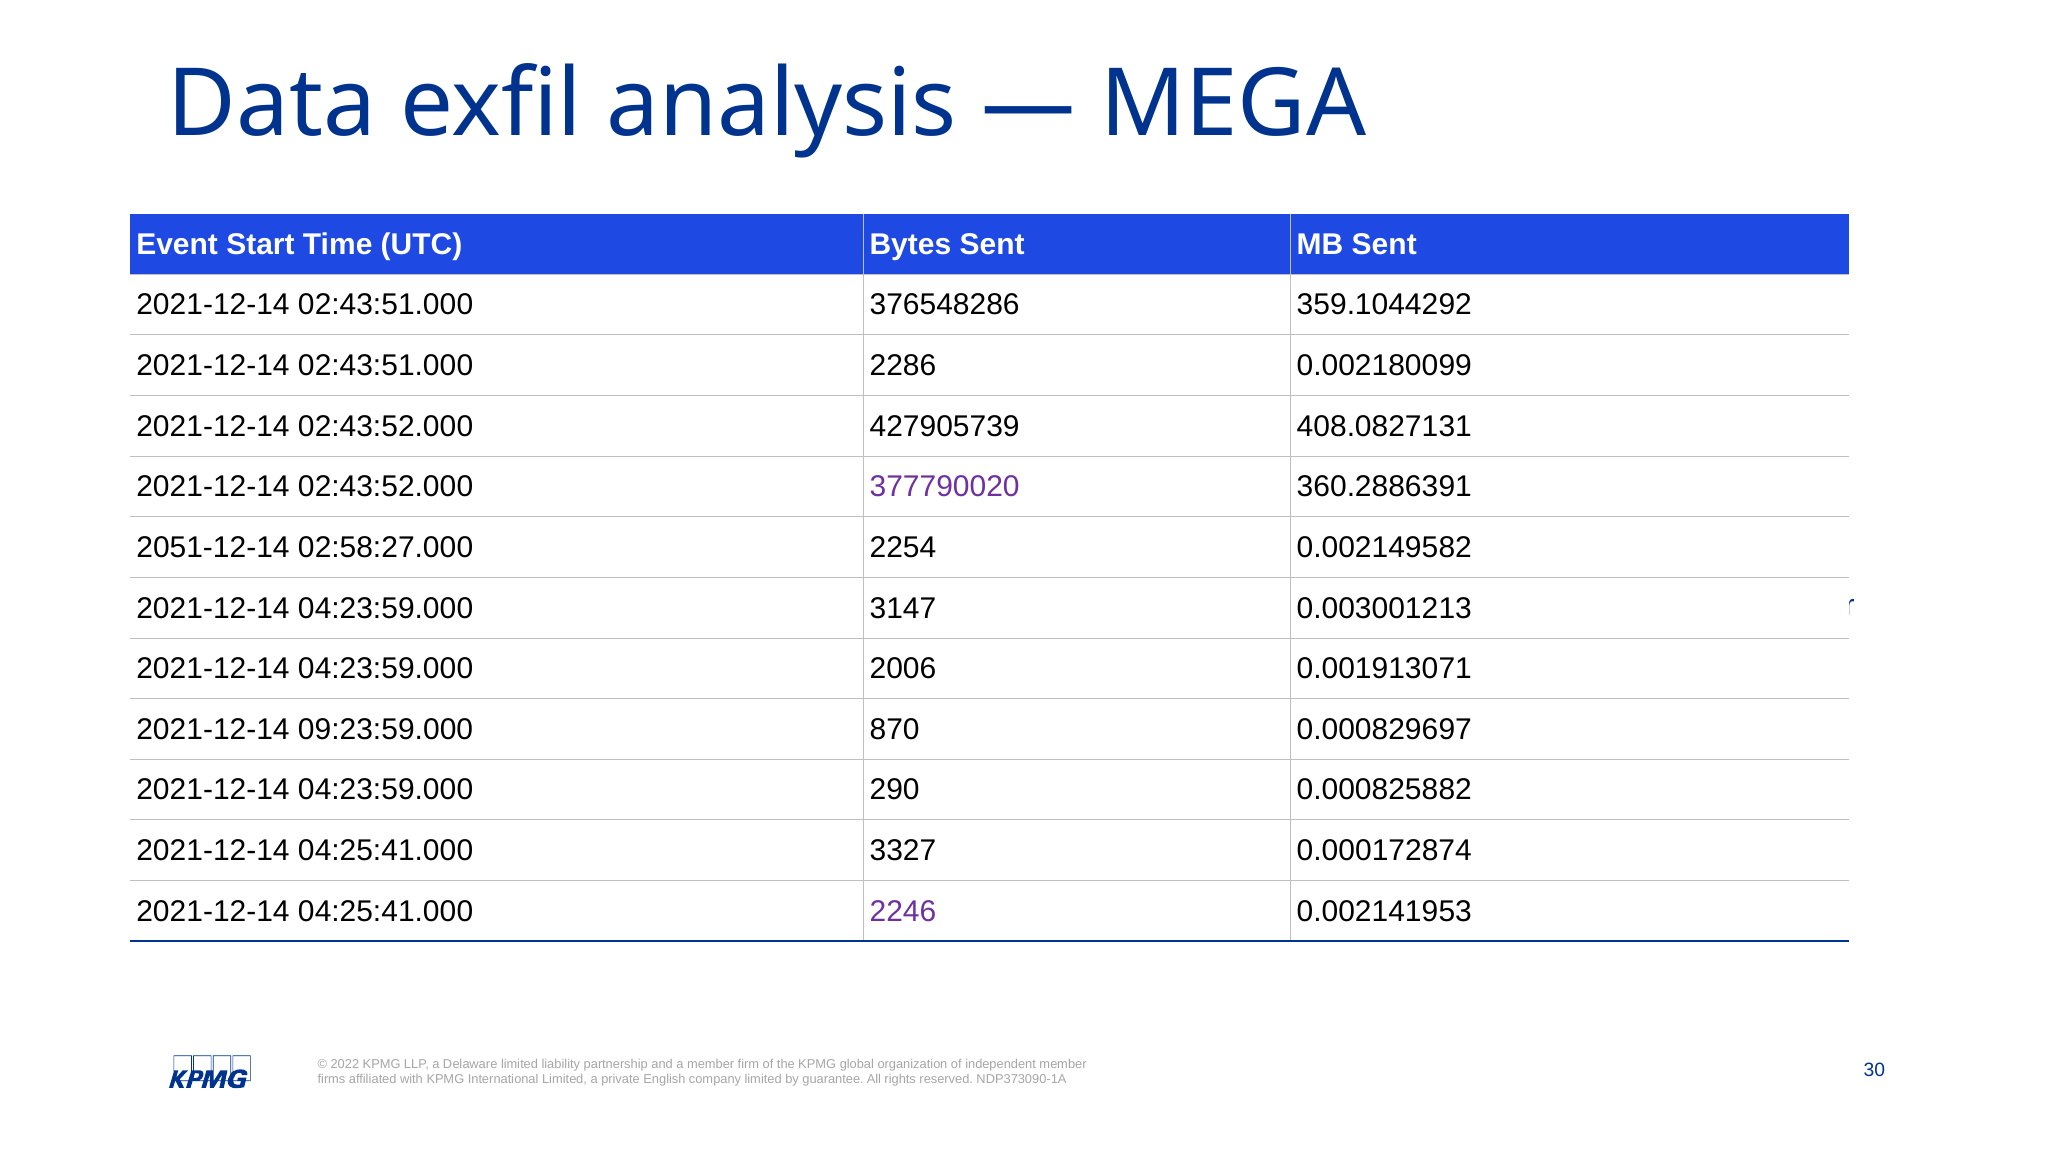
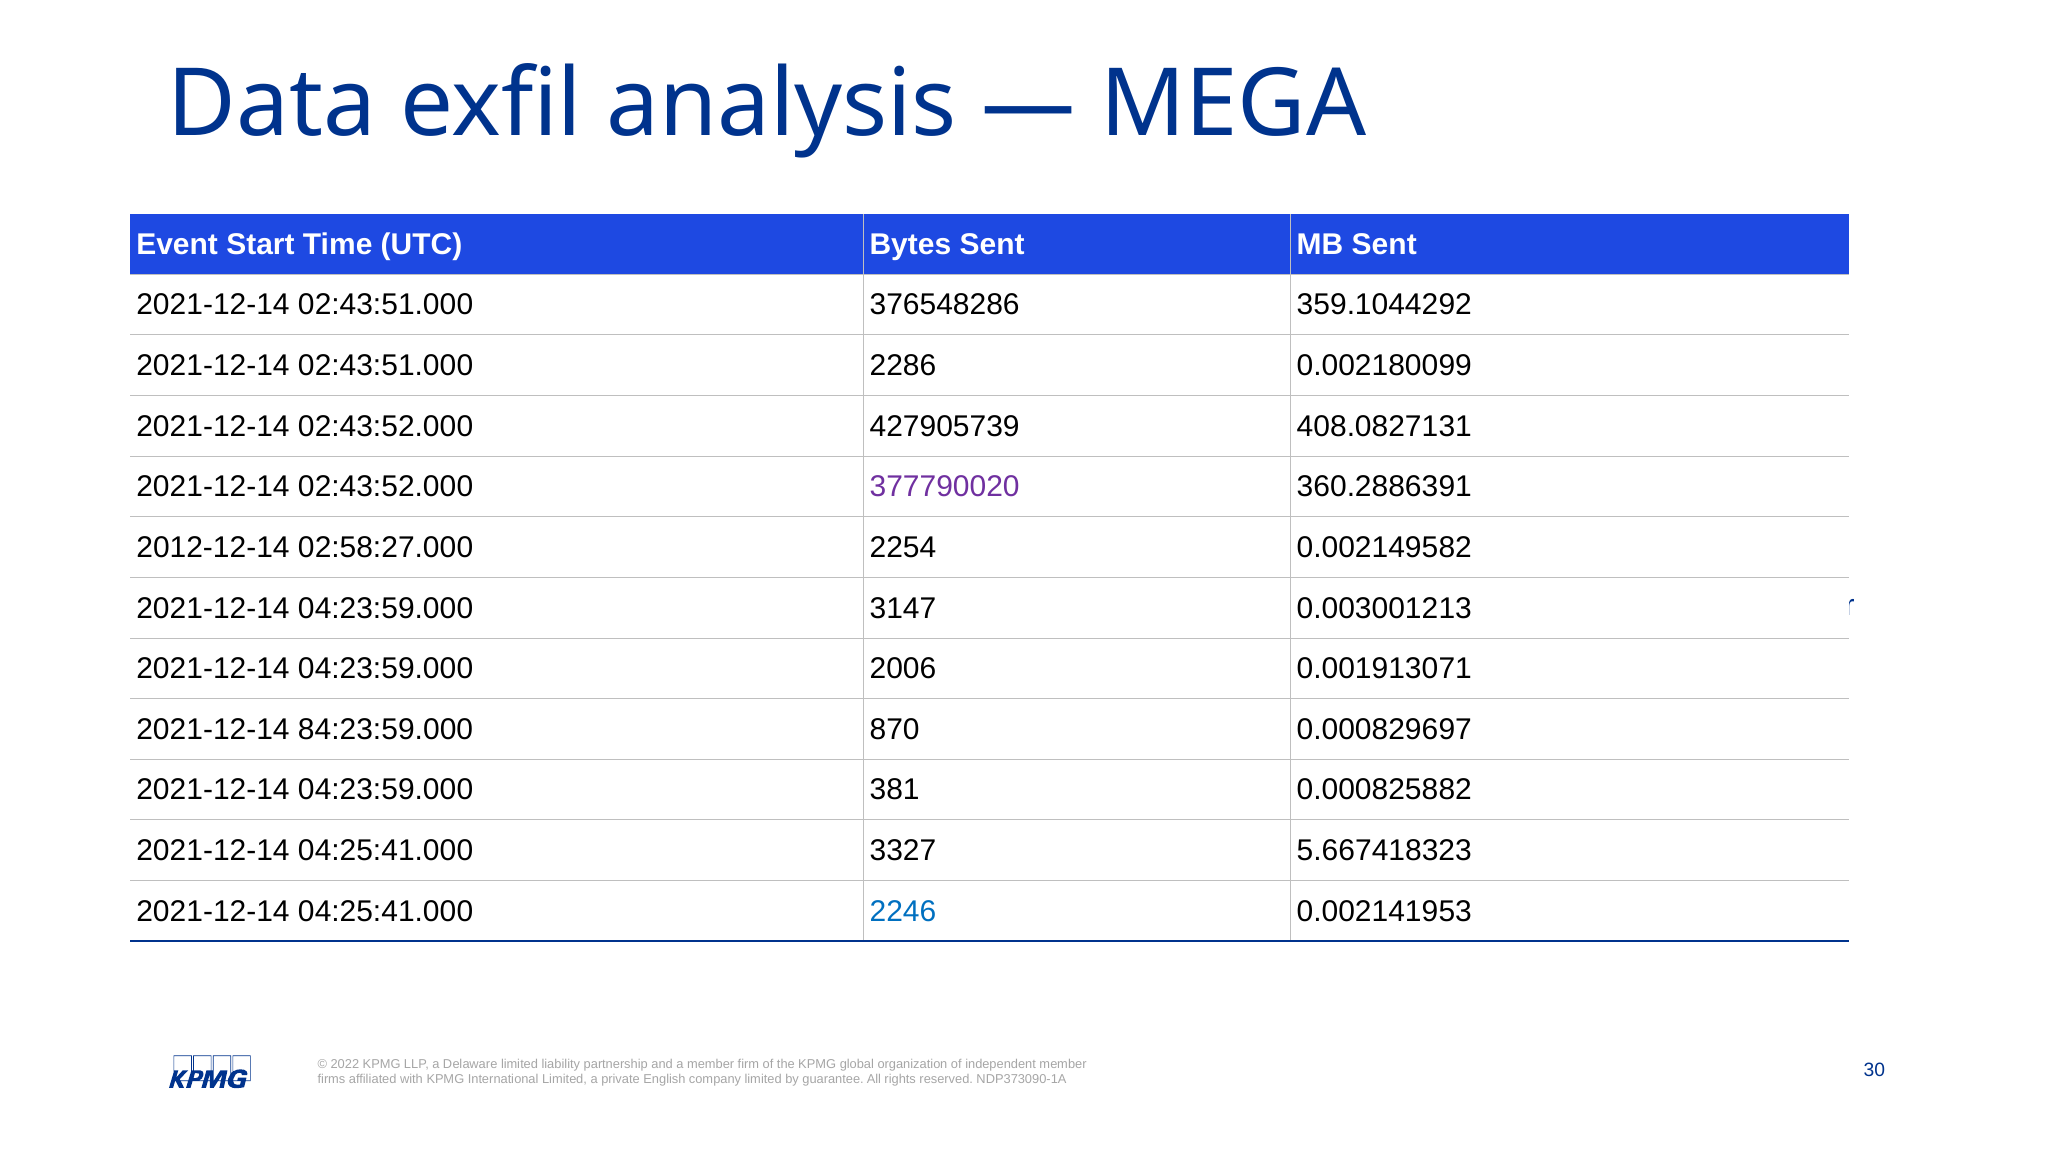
2051-12-14: 2051-12-14 -> 2012-12-14 (213, 548)
09:23:59.000: 09:23:59.000 -> 84:23:59.000 (385, 730)
290: 290 -> 381 (895, 790)
0.000172874: 0.000172874 -> 5.667418323 (1384, 851)
2246 colour: purple -> blue (903, 912)
